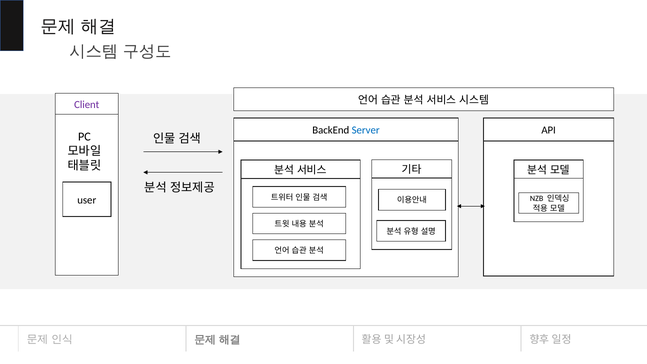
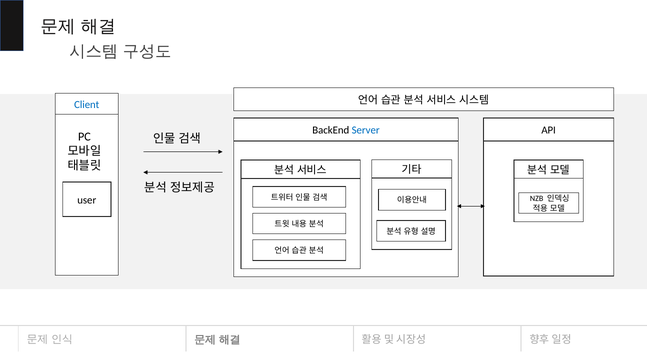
Client colour: purple -> blue (87, 105)
